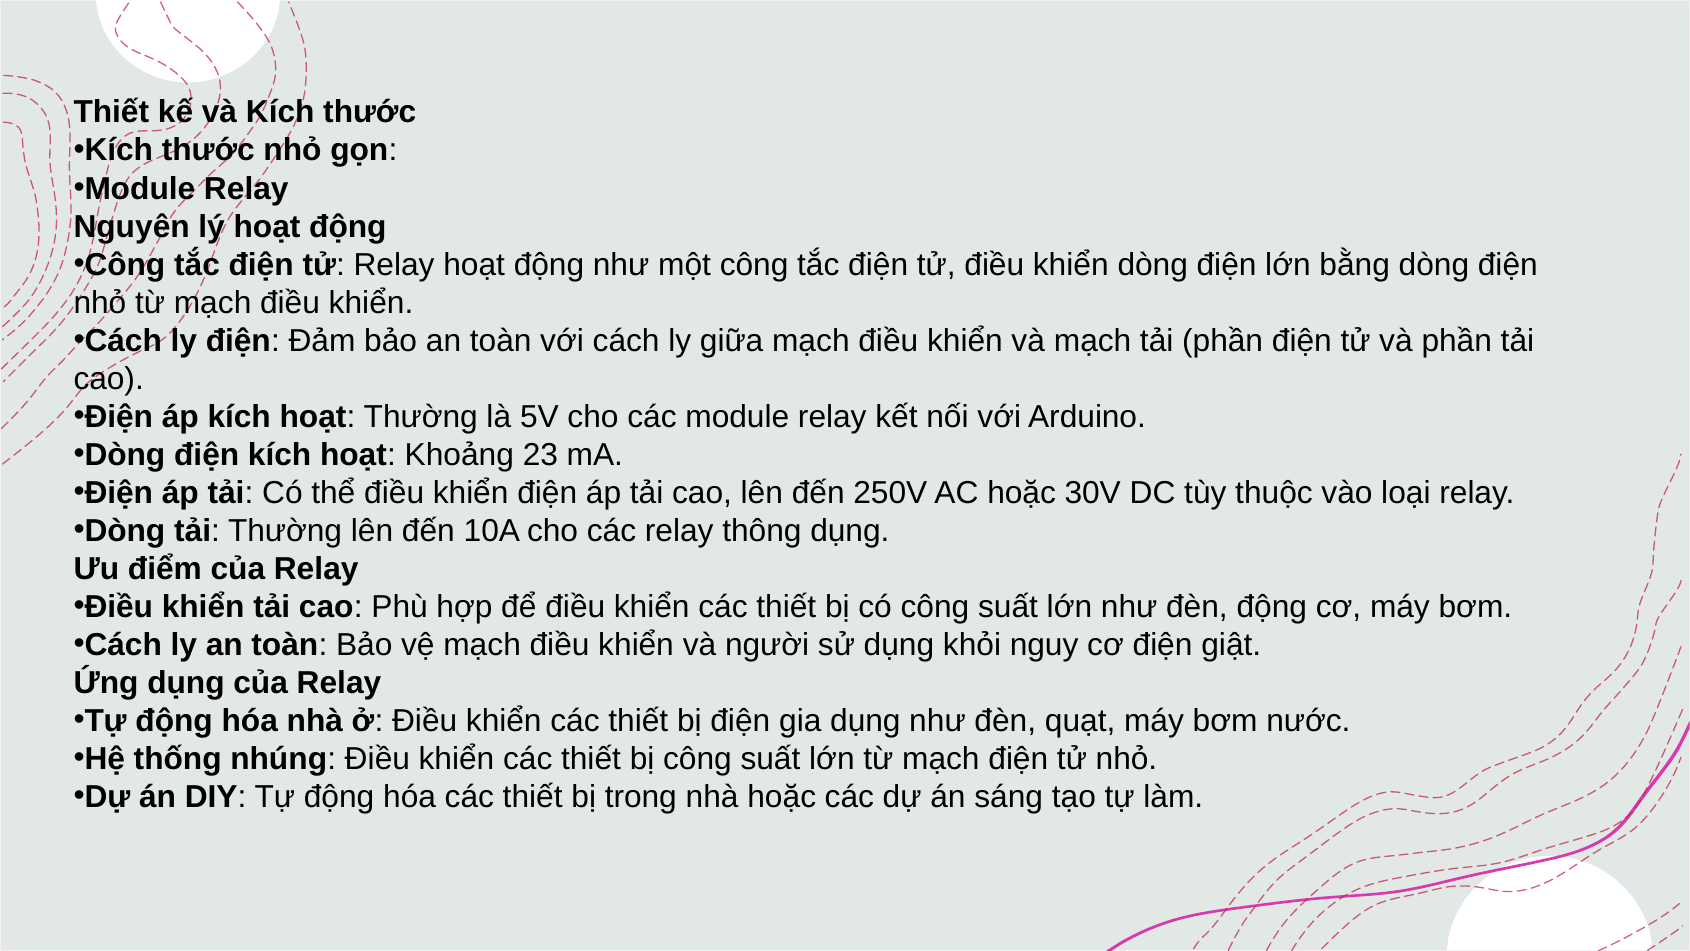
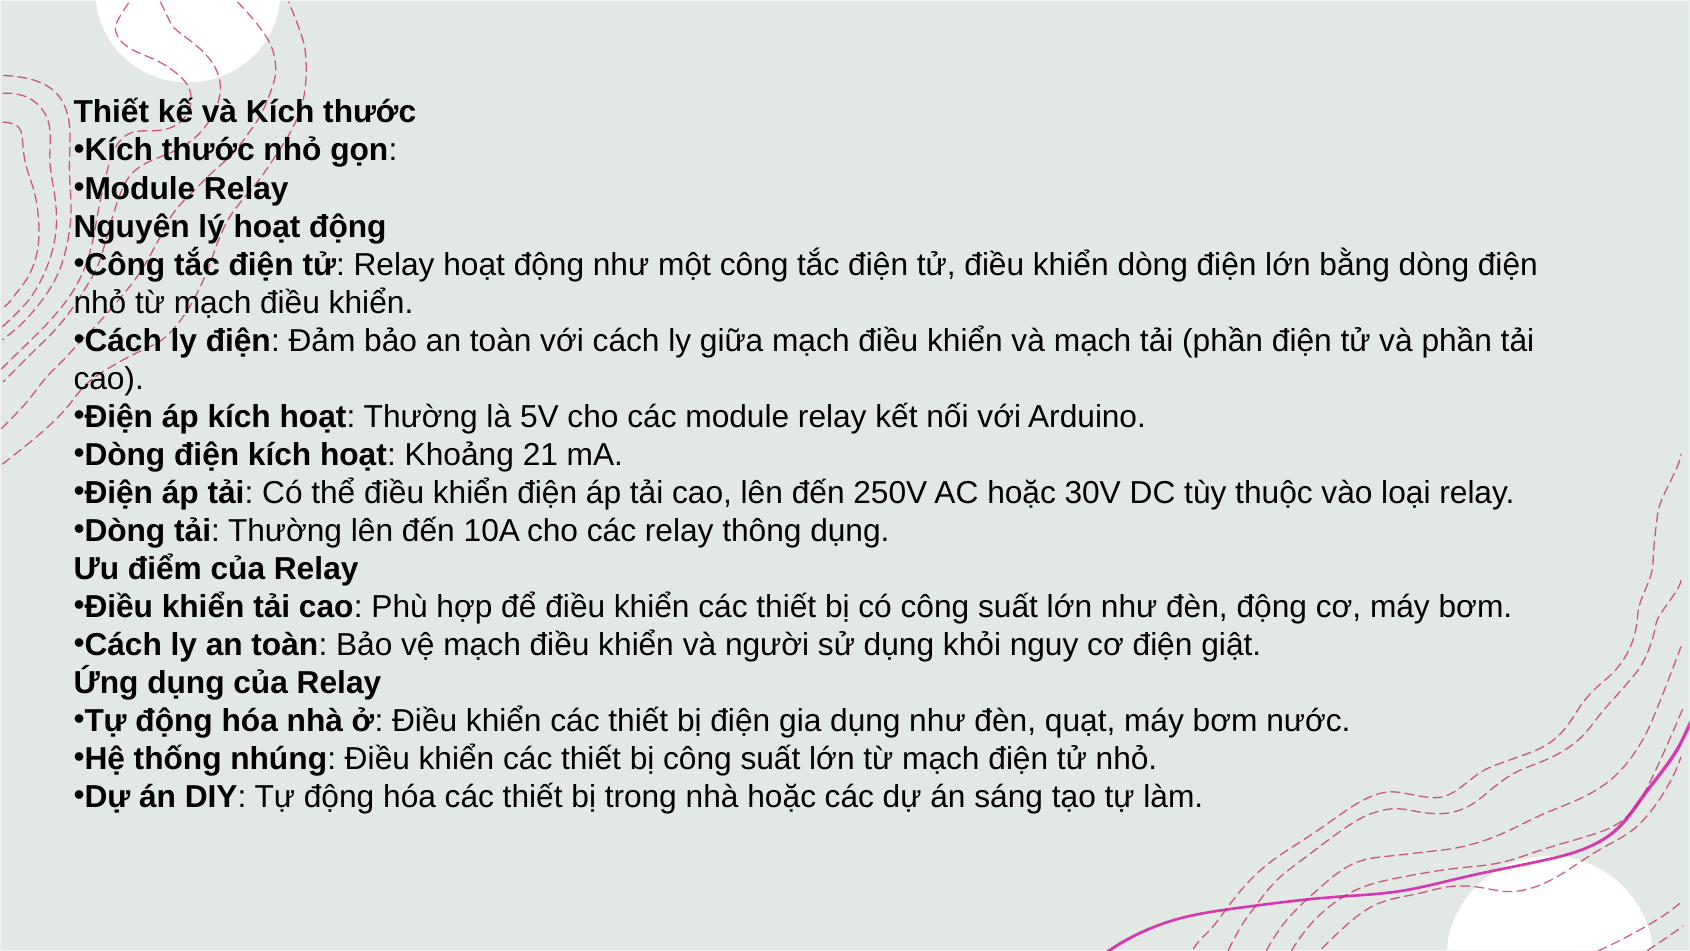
23: 23 -> 21 (540, 455)
